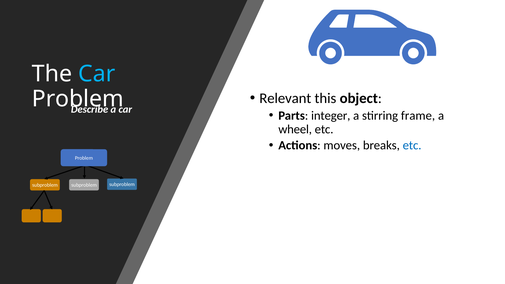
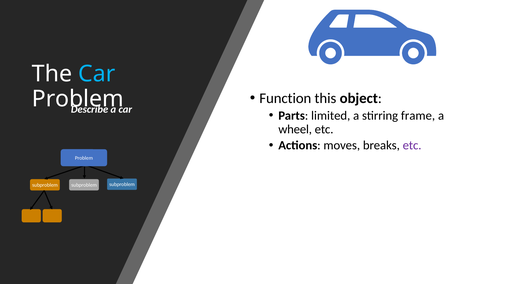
Relevant: Relevant -> Function (285, 98)
integer: integer -> limited (331, 116)
etc colour: blue -> purple (412, 146)
